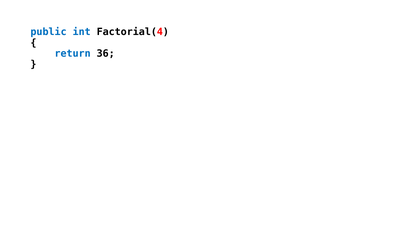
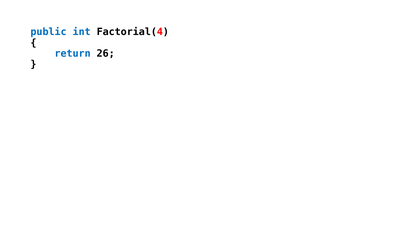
36: 36 -> 26 (106, 54)
